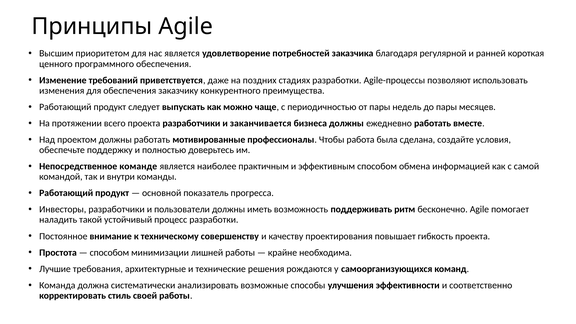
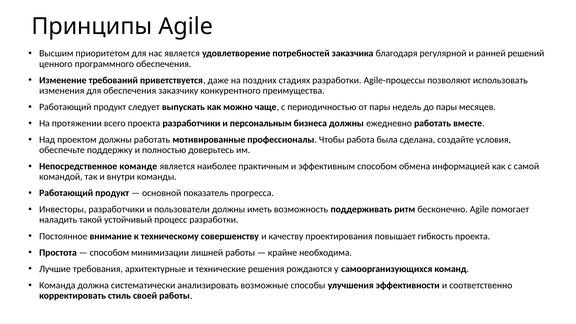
короткая: короткая -> решений (526, 53)
заканчивается: заканчивается -> персональным (261, 123)
